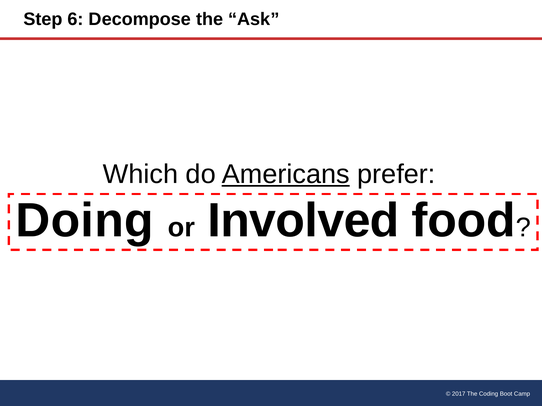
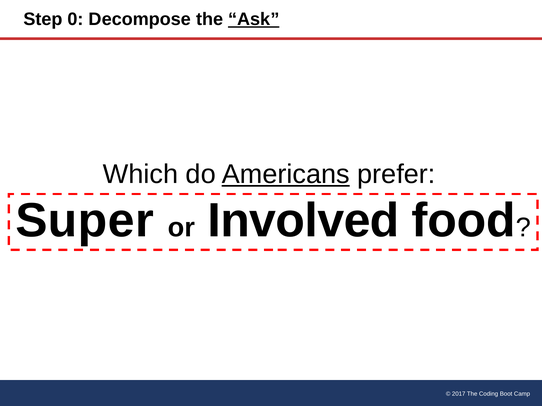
6: 6 -> 0 (76, 19)
Ask underline: none -> present (254, 19)
Doing: Doing -> Super (85, 221)
